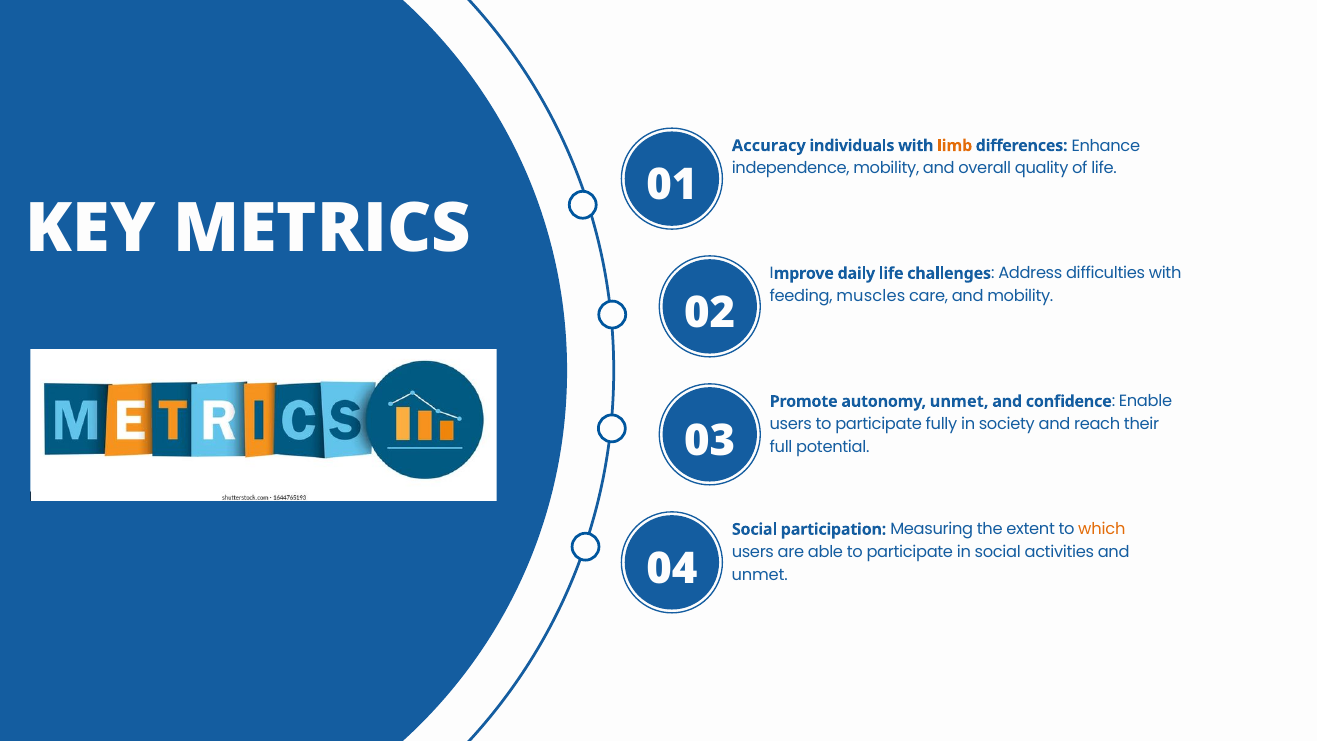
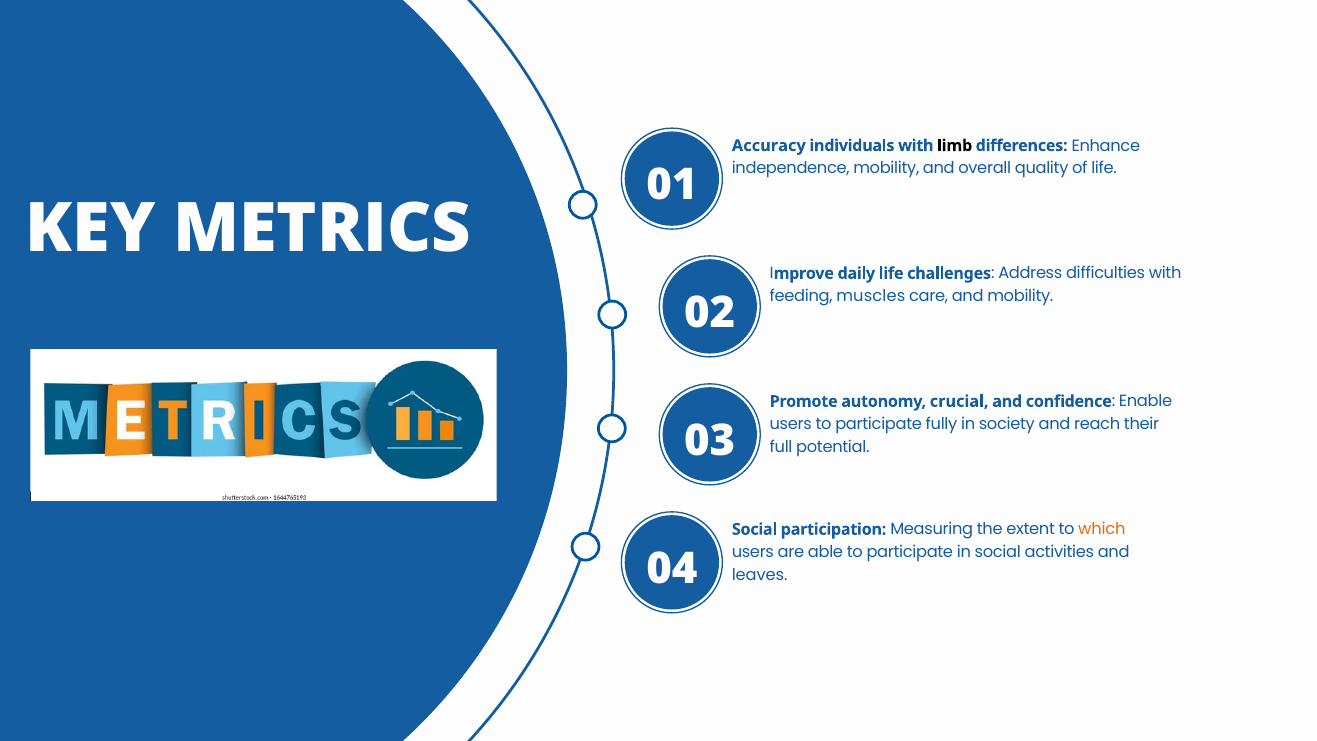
limb colour: orange -> black (955, 146)
autonomy unmet: unmet -> crucial (959, 401)
unmet: unmet -> leaves (760, 575)
